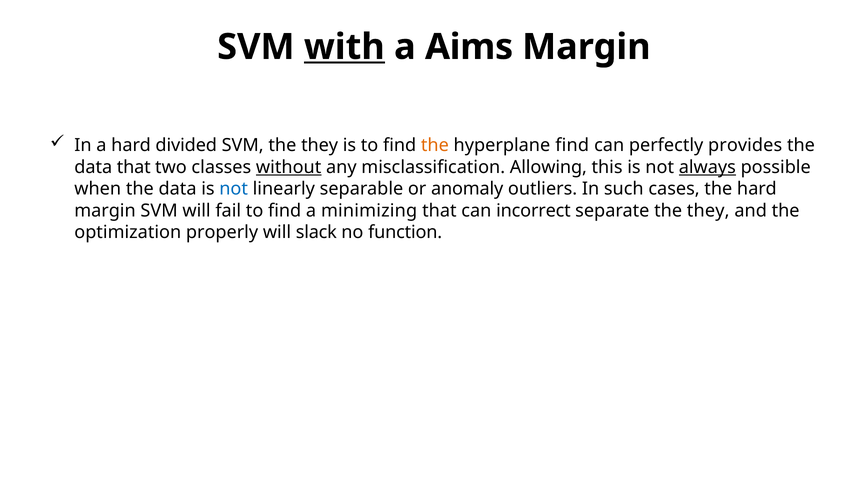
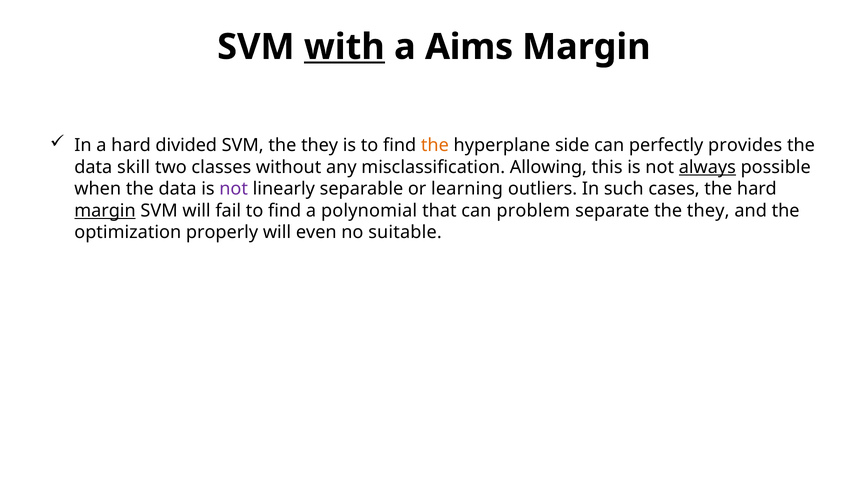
hyperplane find: find -> side (572, 146)
data that: that -> skill (134, 167)
without underline: present -> none (289, 167)
not colour: blue -> purple (234, 189)
anomaly: anomaly -> learning (467, 189)
margin underline: none -> present (105, 211)
minimizing: minimizing -> polynomial (369, 211)
incorrect: incorrect -> problem (533, 211)
slack: slack -> even (316, 232)
function: function -> suitable (405, 232)
